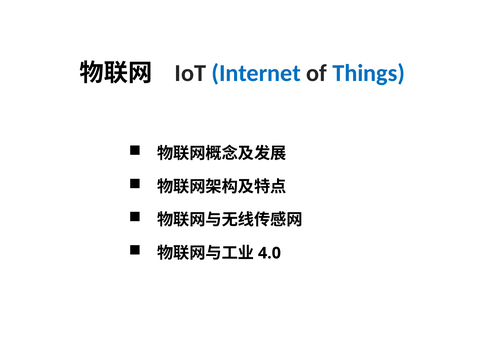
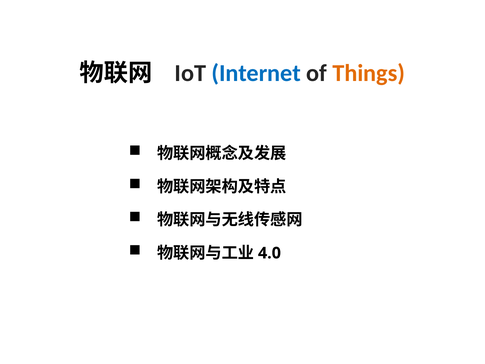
Things colour: blue -> orange (369, 73)
